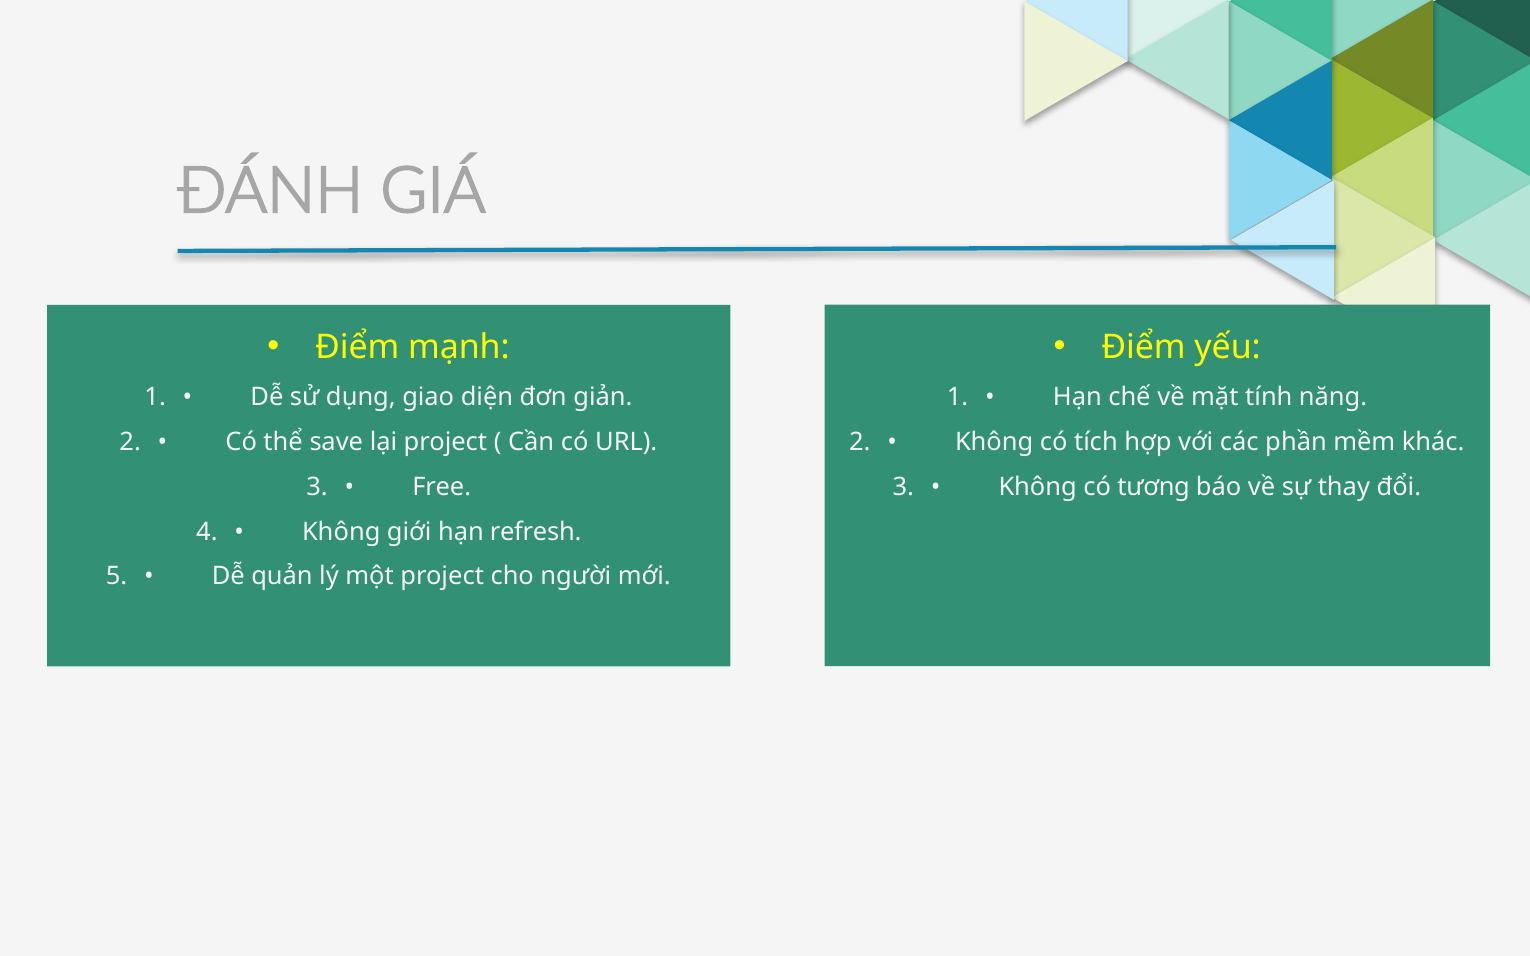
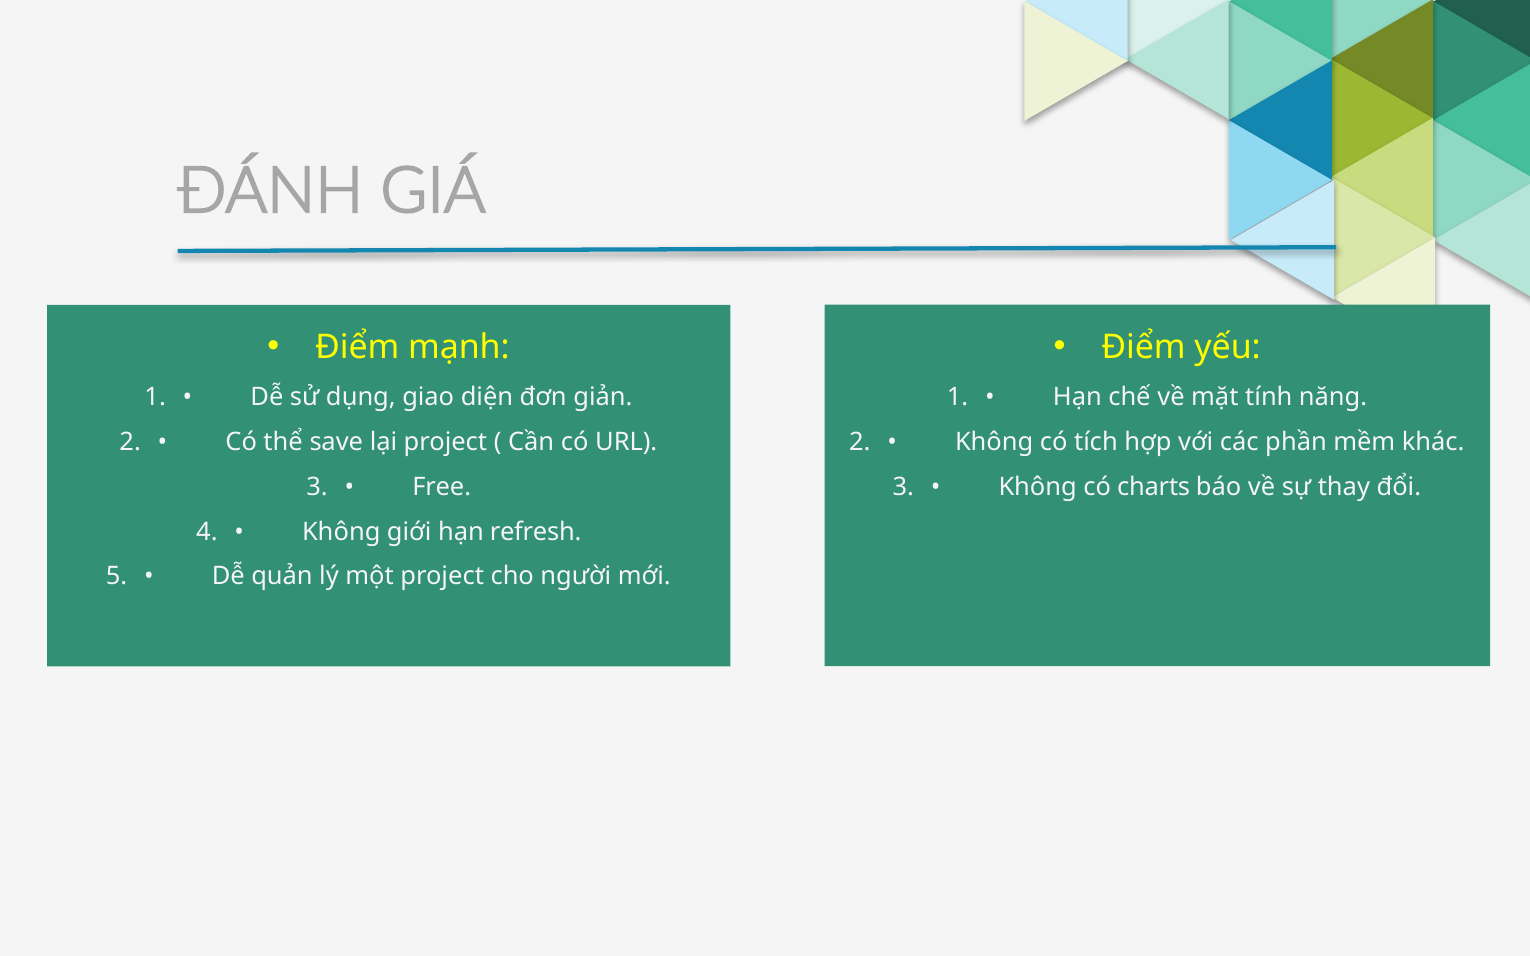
tương: tương -> charts (1154, 487)
